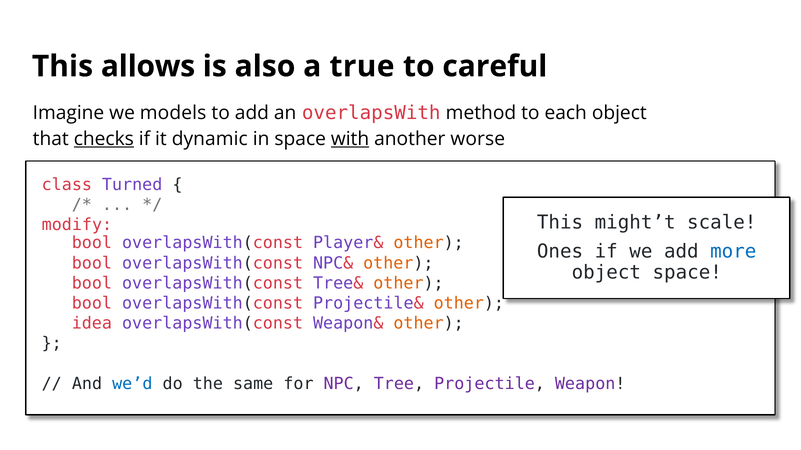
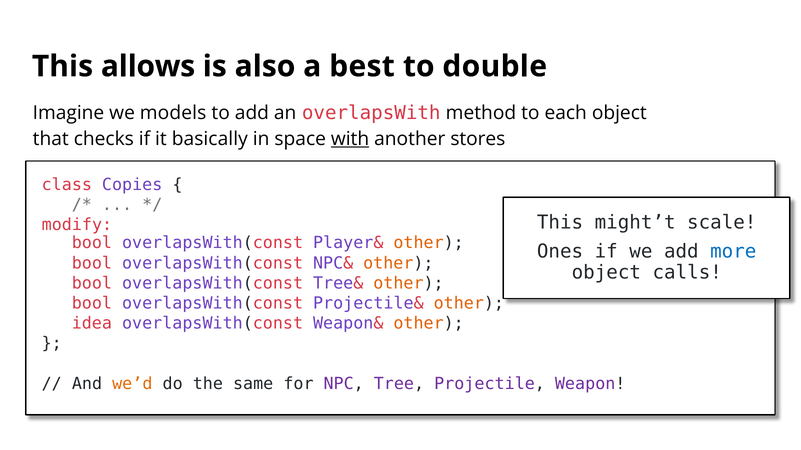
true: true -> best (362, 66)
careful: careful -> double (495, 66)
checks underline: present -> none (104, 139)
dynamic: dynamic -> basically (210, 139)
worse: worse -> stores (478, 139)
Turned: Turned -> Copies (132, 185)
object space: space -> calls (687, 273)
we’d colour: blue -> orange (132, 384)
